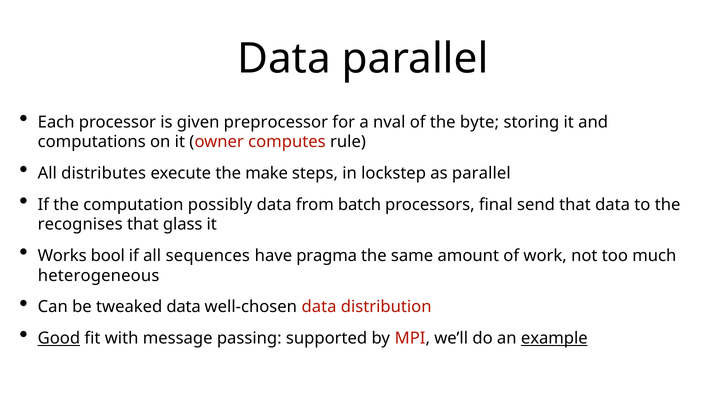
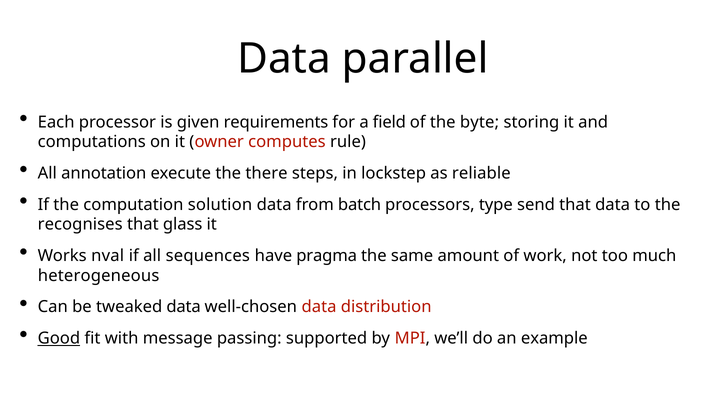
preprocessor: preprocessor -> requirements (276, 122)
nval: nval -> field (389, 122)
distributes: distributes -> annotation (104, 173)
make: make -> there (266, 173)
as parallel: parallel -> reliable (481, 173)
possibly: possibly -> solution (220, 205)
final: final -> type (496, 205)
bool: bool -> nval (108, 256)
example underline: present -> none (554, 339)
